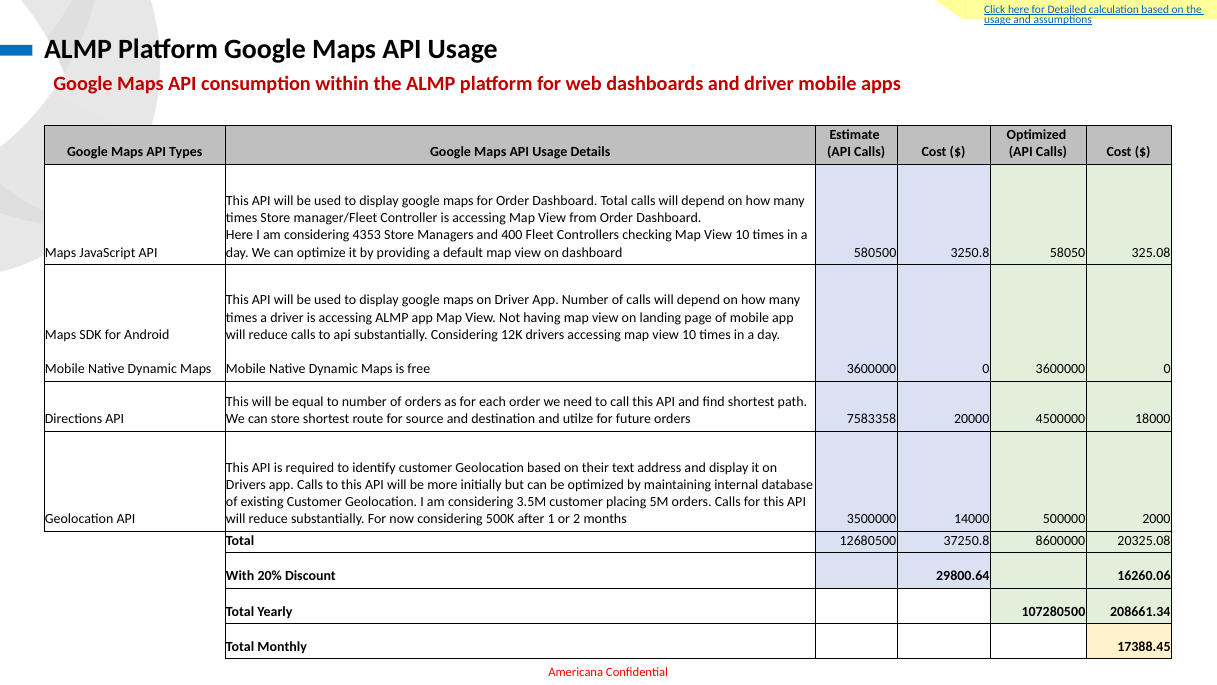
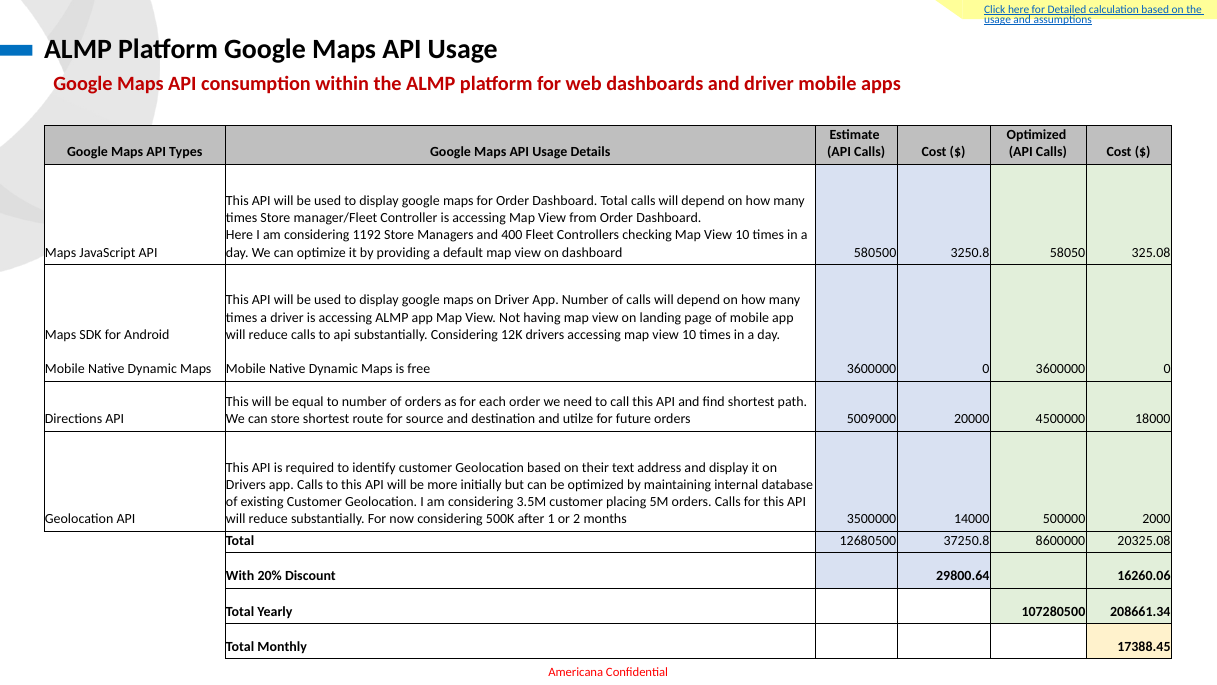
4353: 4353 -> 1192 (367, 235)
7583358: 7583358 -> 5009000 (871, 419)
